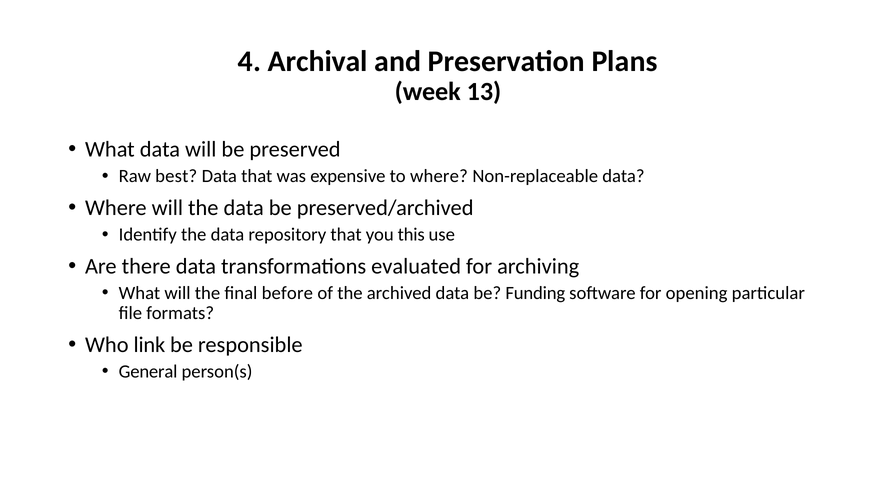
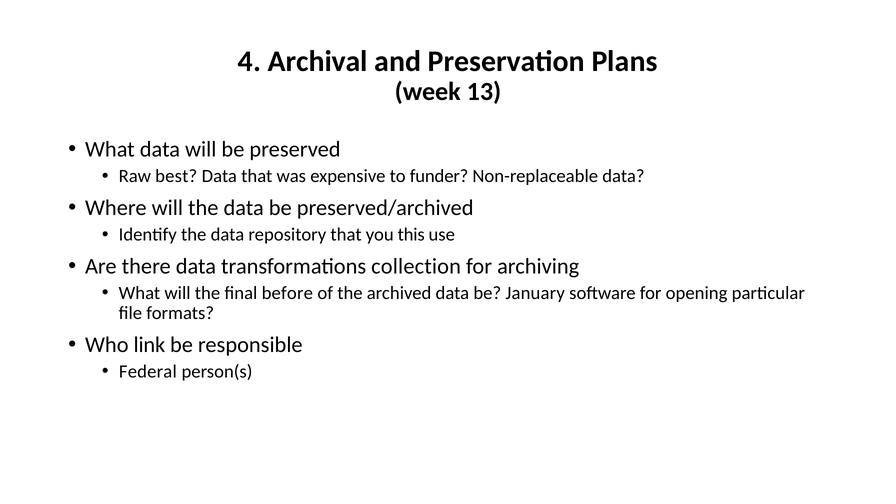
to where: where -> funder (439, 176)
evaluated: evaluated -> collection (416, 266)
Funding: Funding -> January (535, 293)
General: General -> Federal (148, 372)
